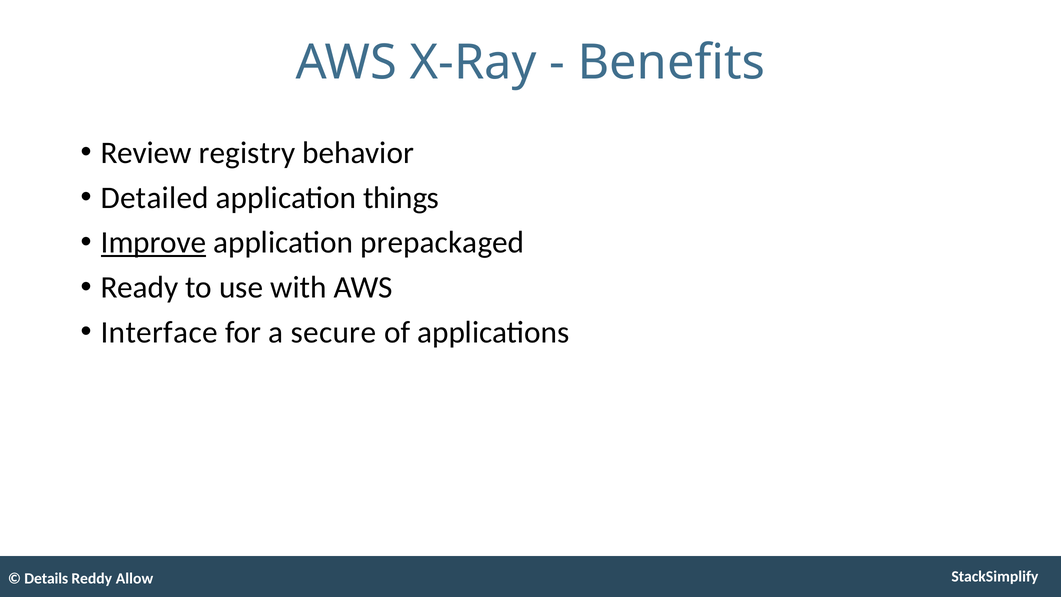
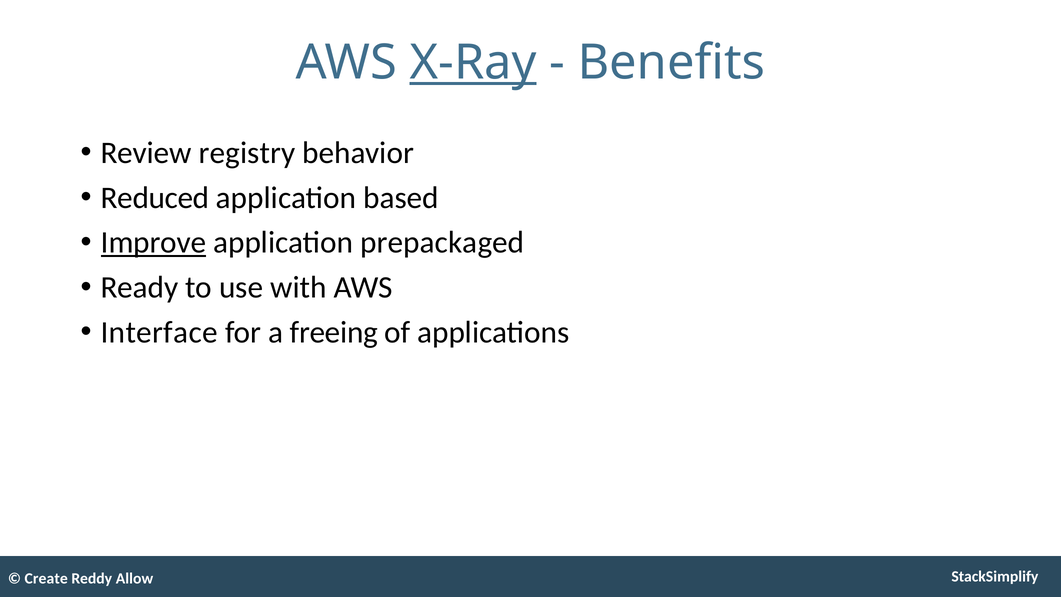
X-Ray underline: none -> present (473, 63)
Detailed: Detailed -> Reduced (155, 198)
things: things -> based (401, 198)
secure: secure -> freeing (334, 332)
Details: Details -> Create (46, 578)
